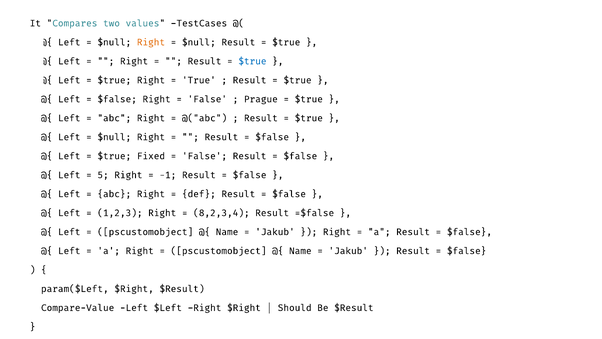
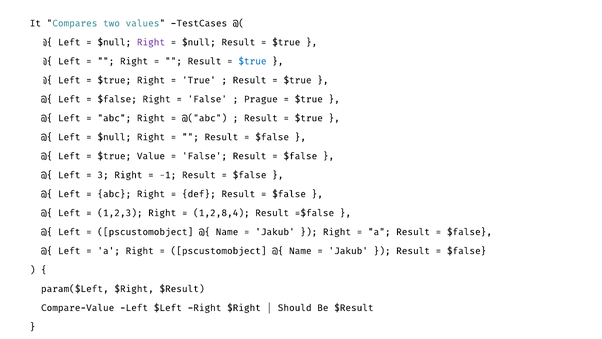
Right colour: orange -> purple (151, 42)
Fixed: Fixed -> Value (151, 156)
5: 5 -> 3 (103, 175)
8,2,3,4: 8,2,3,4 -> 1,2,8,4 (221, 213)
